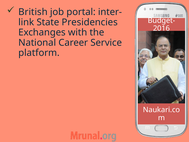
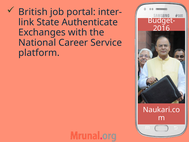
Presidencies: Presidencies -> Authenticate (90, 22)
